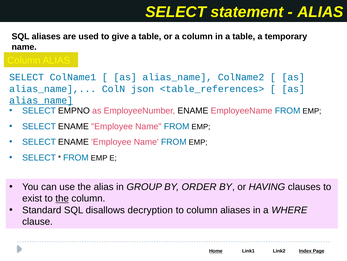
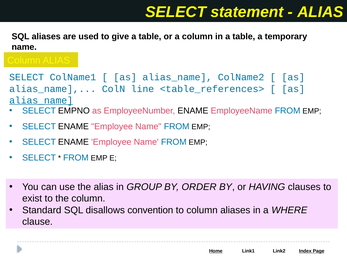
json: json -> line (143, 89)
the underline: present -> none (62, 198)
decryption: decryption -> convention (150, 210)
